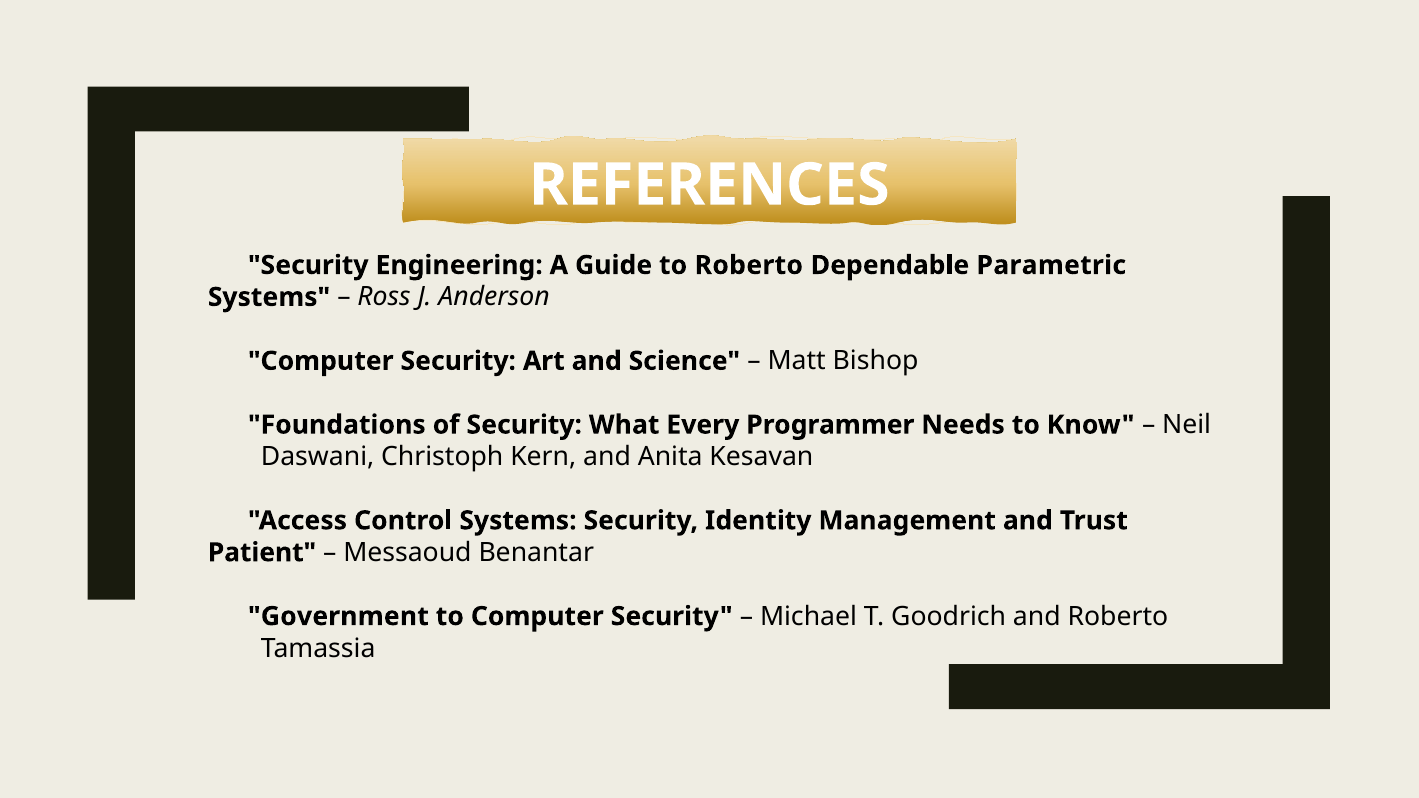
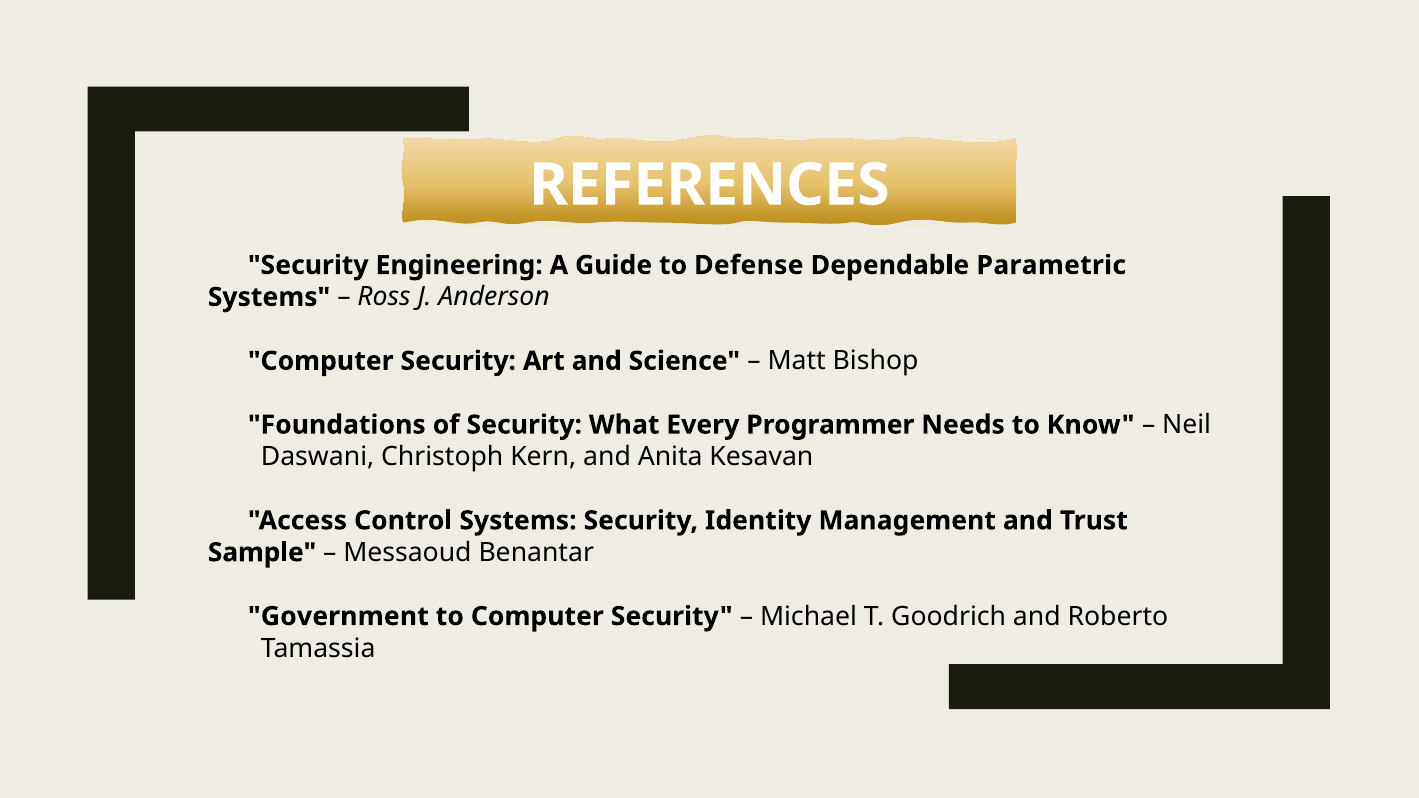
to Roberto: Roberto -> Defense (749, 265)
Patient: Patient -> Sample (262, 553)
